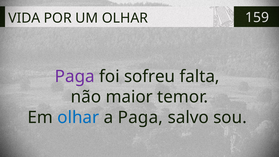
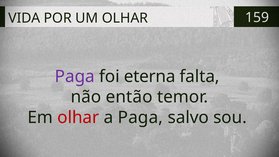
sofreu: sofreu -> eterna (150, 76)
maior: maior -> então (129, 97)
olhar colour: blue -> red (78, 117)
